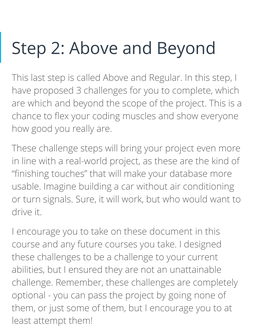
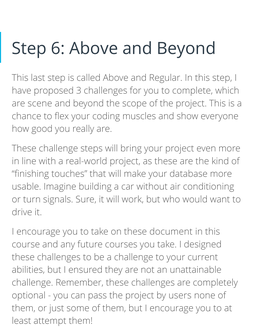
2: 2 -> 6 (58, 48)
are which: which -> scene (40, 103)
going: going -> users (180, 295)
